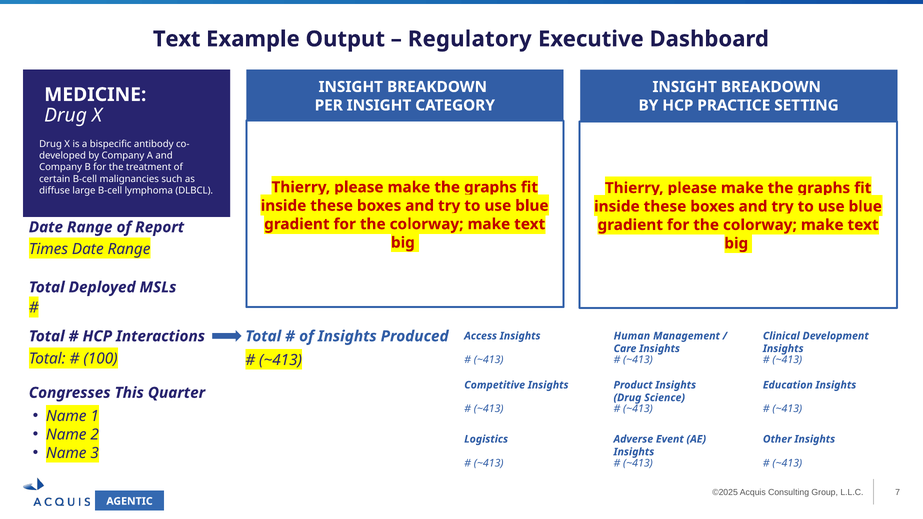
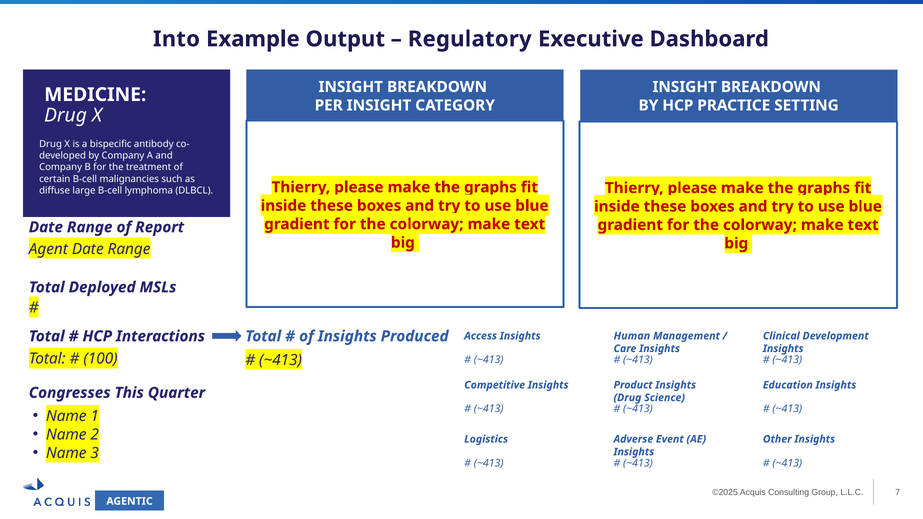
Text: Text -> Into (176, 39)
Times: Times -> Agent (48, 249)
